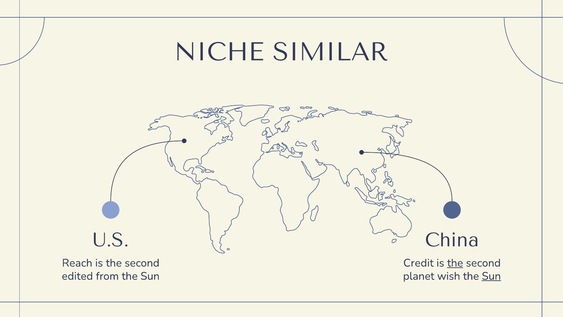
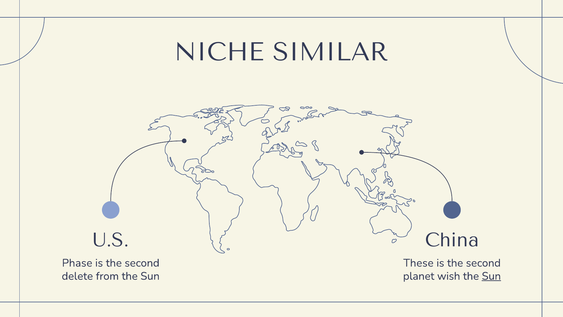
Reach: Reach -> Phase (77, 263)
Credit: Credit -> These (418, 263)
the underline: present -> none (455, 263)
edited: edited -> delete (77, 276)
